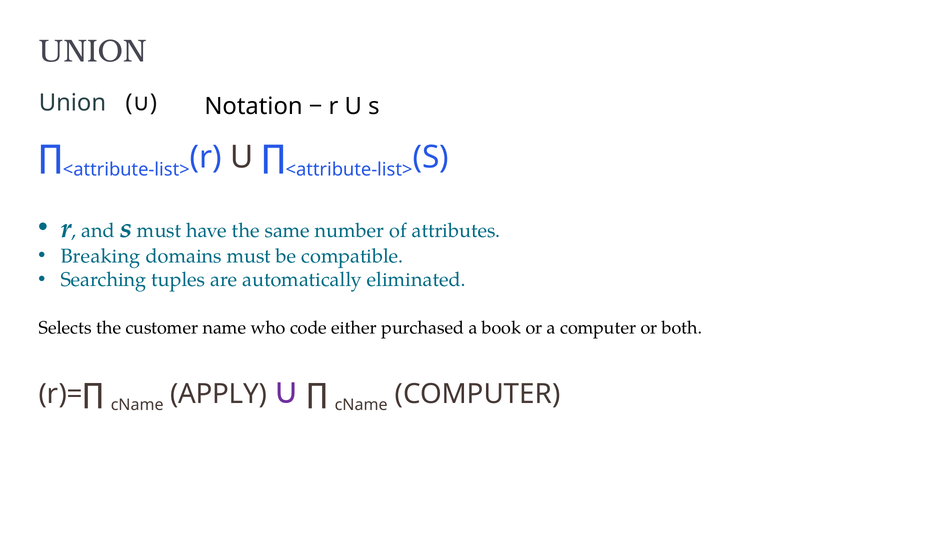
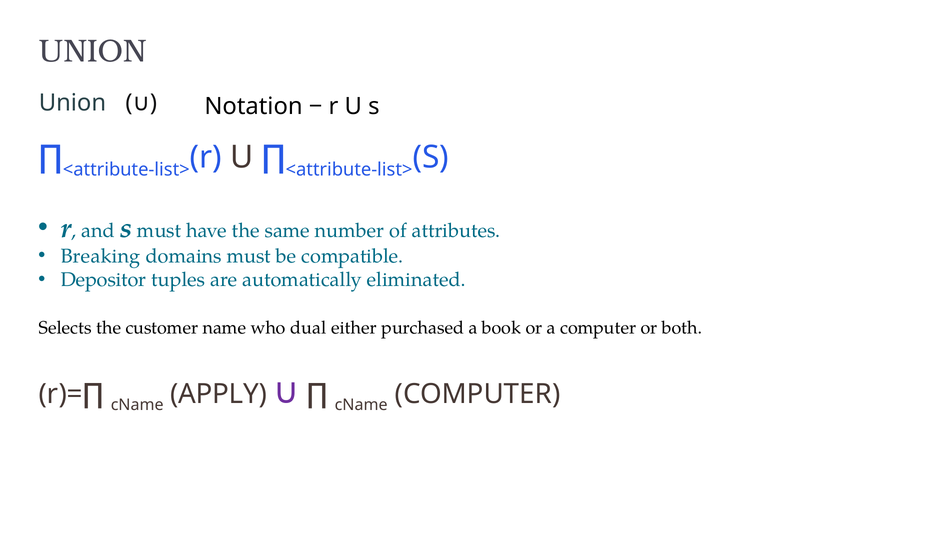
Searching: Searching -> Depositor (103, 280)
code: code -> dual (308, 327)
